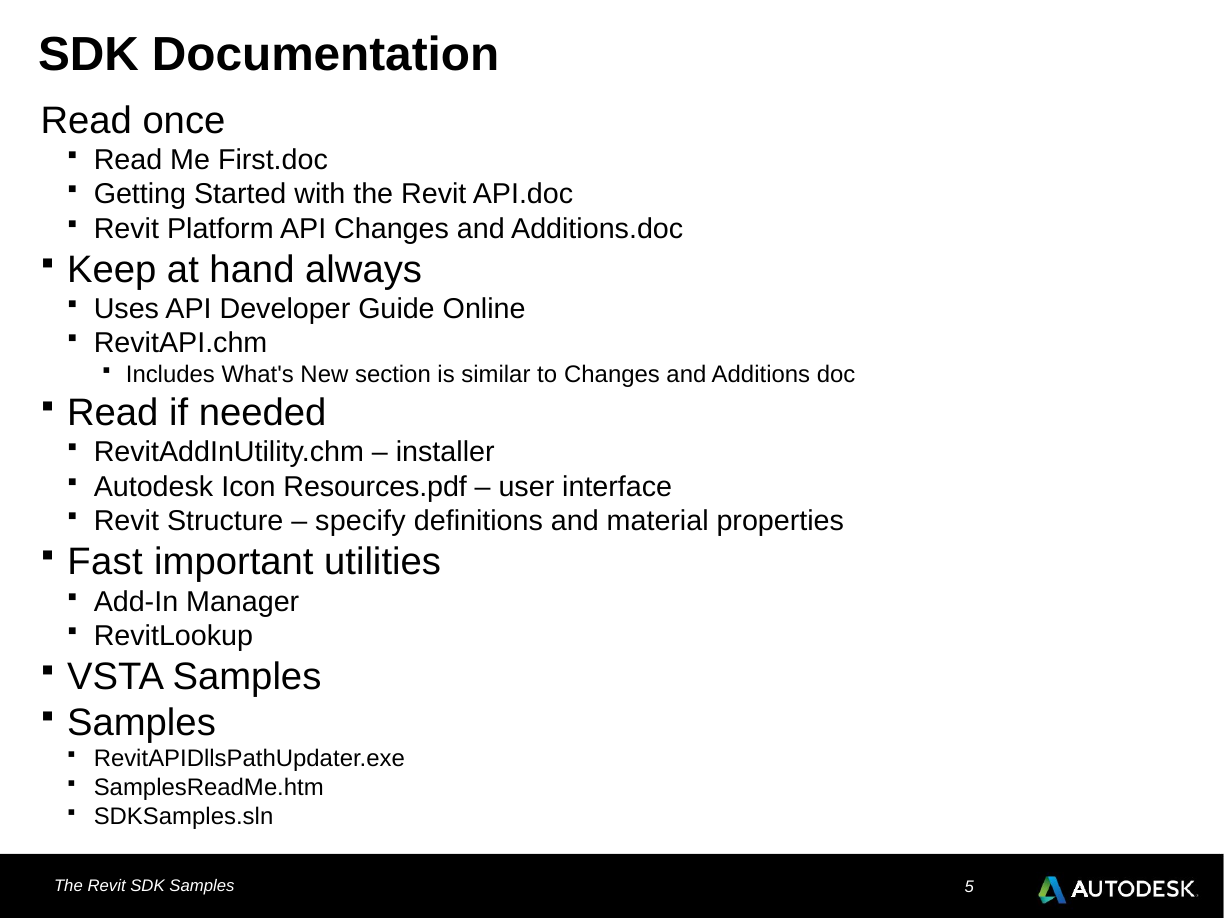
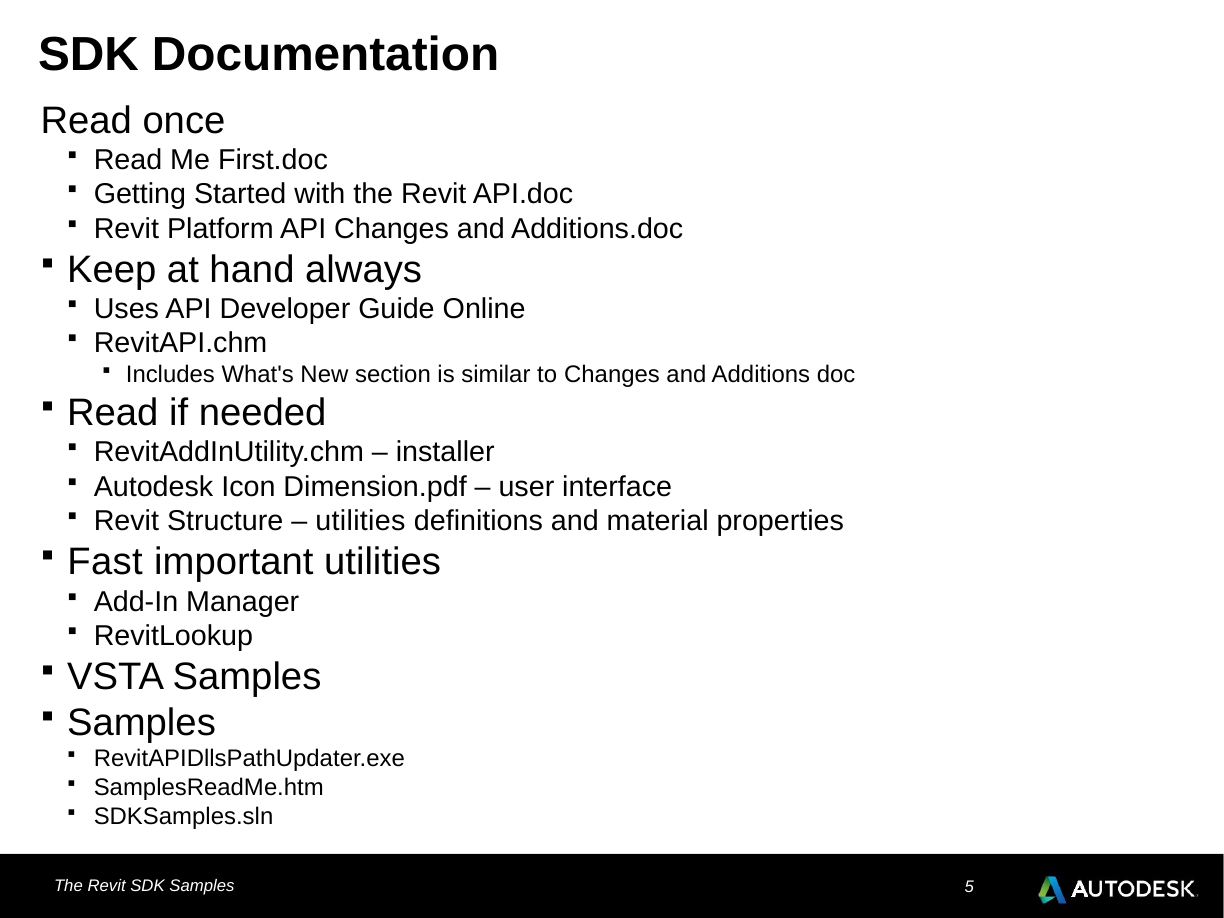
Resources.pdf: Resources.pdf -> Dimension.pdf (375, 487)
specify: specify -> utilities (360, 521)
